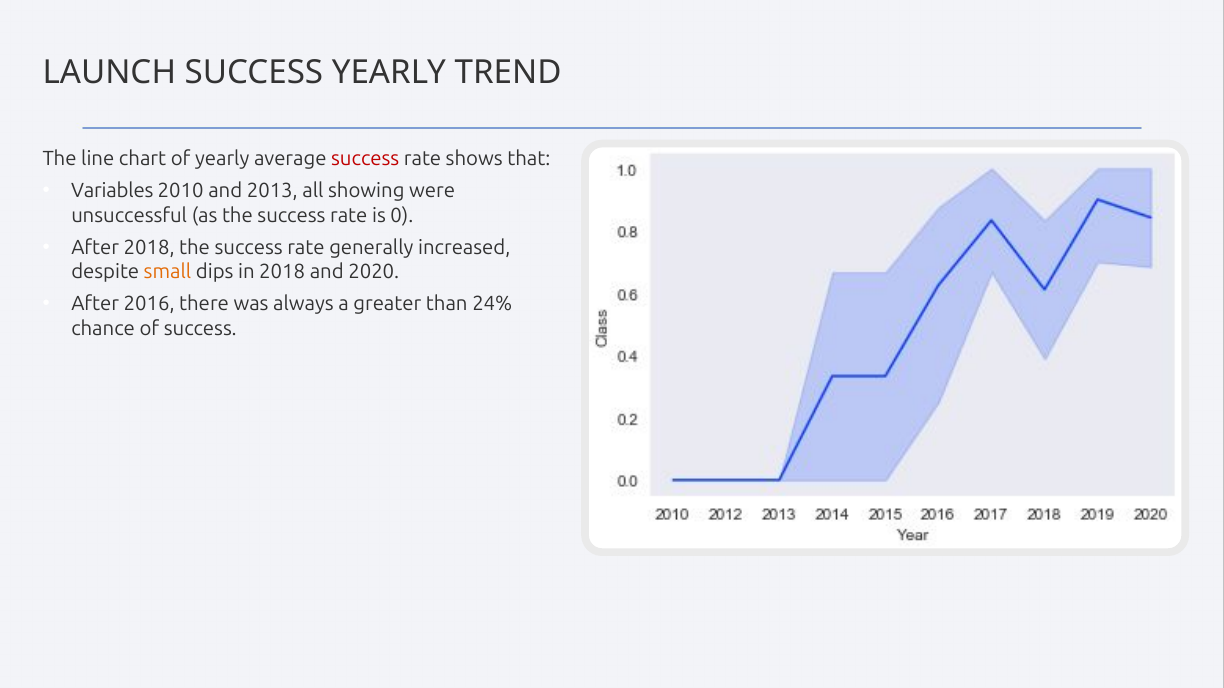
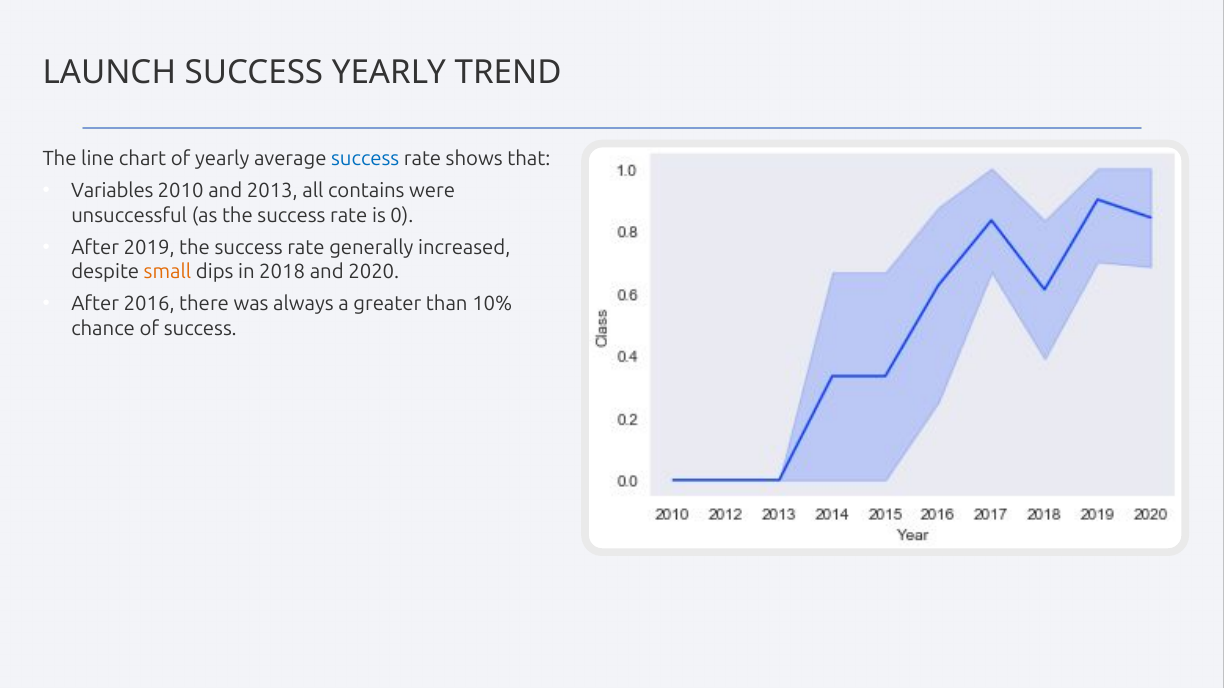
success colour: red -> blue (365, 159)
showing: showing -> contains (366, 191)
After 2018: 2018 -> 2019 (149, 248)
24%: 24% -> 10% (492, 304)
